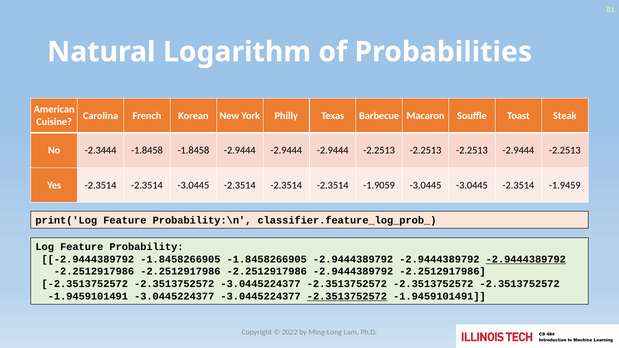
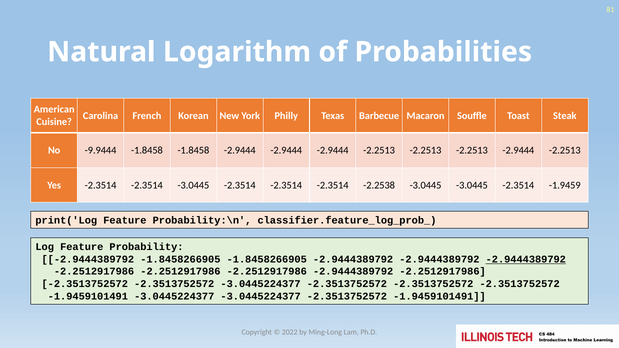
-2.3444: -2.3444 -> -9.9444 (101, 151)
-1.9059: -1.9059 -> -2.2538 (379, 185)
-2.3513752572 underline: present -> none (347, 296)
